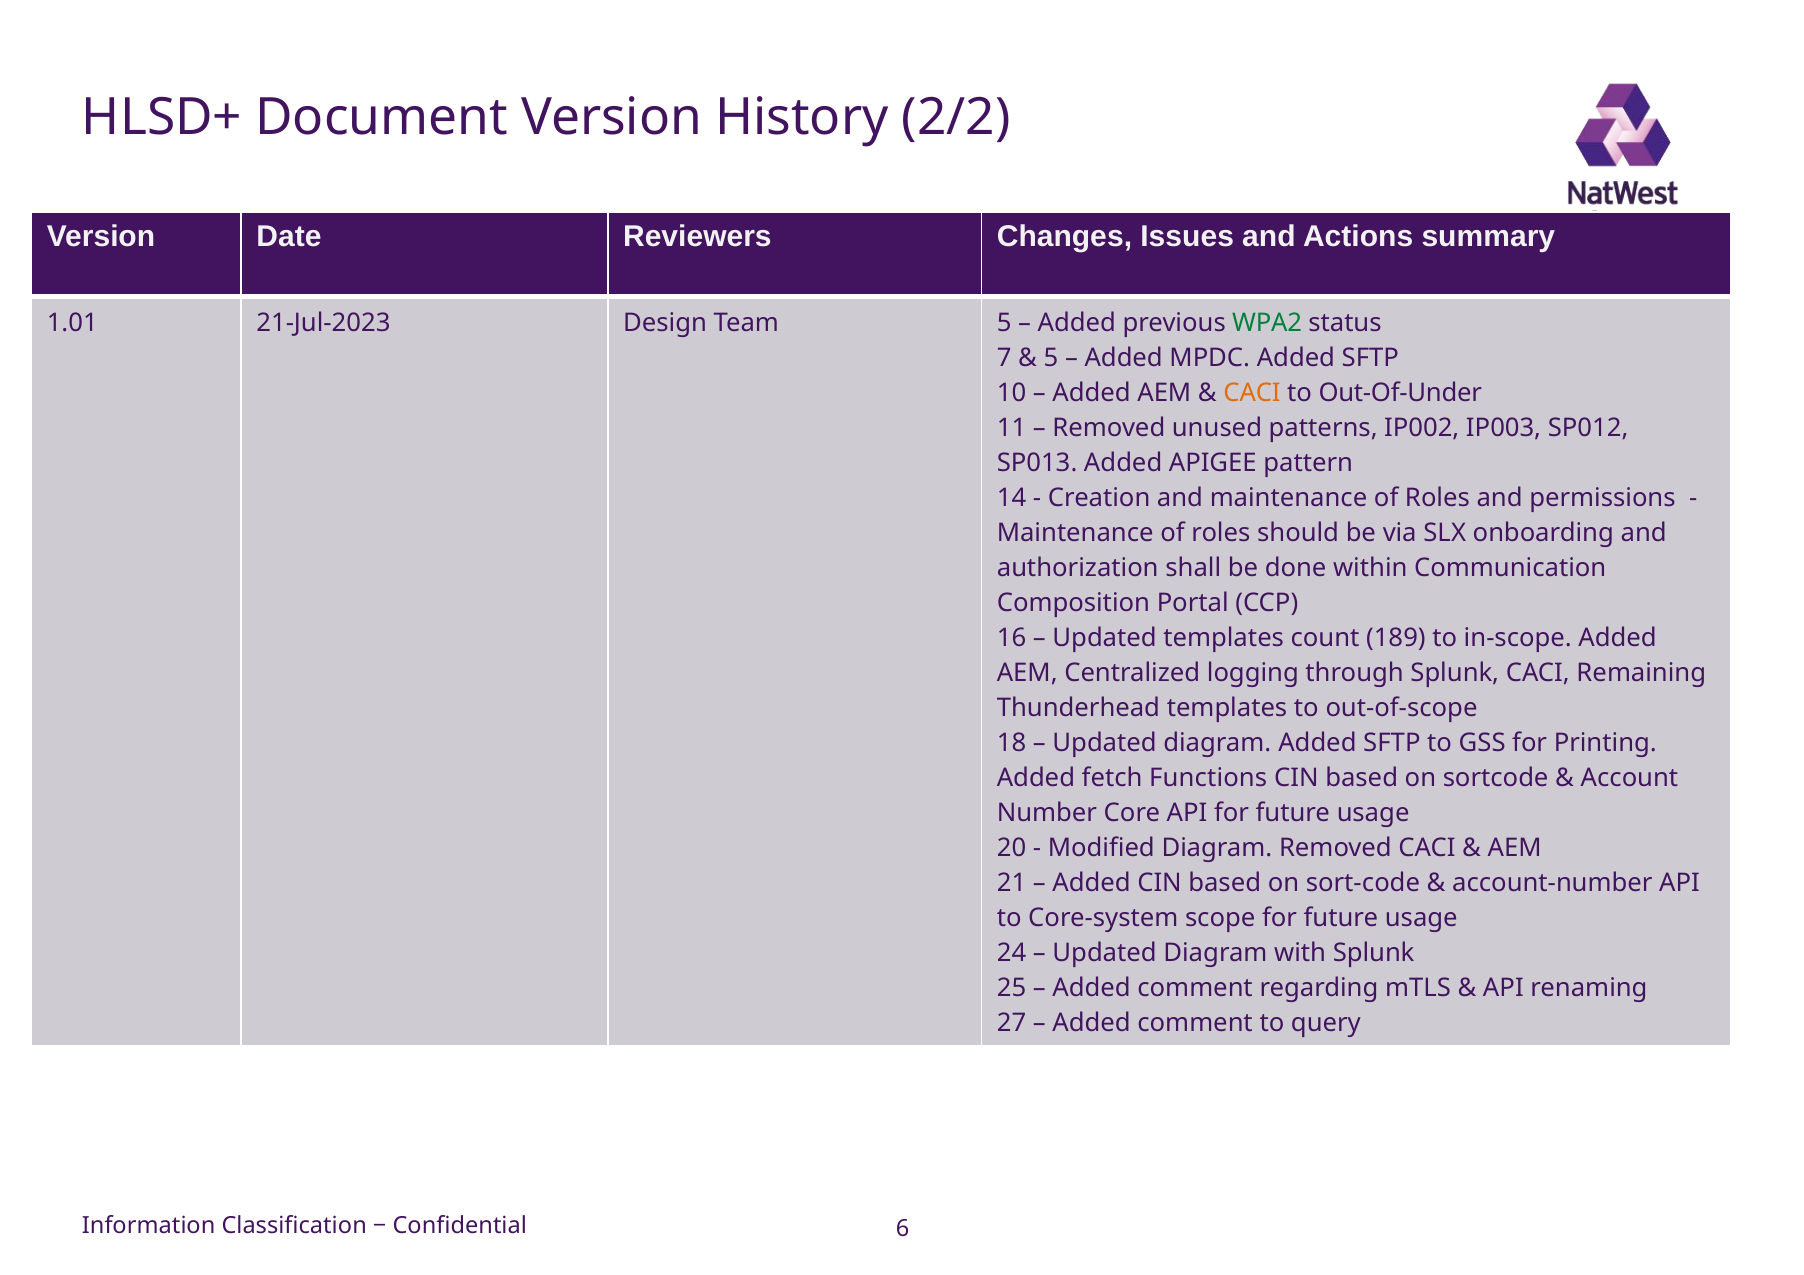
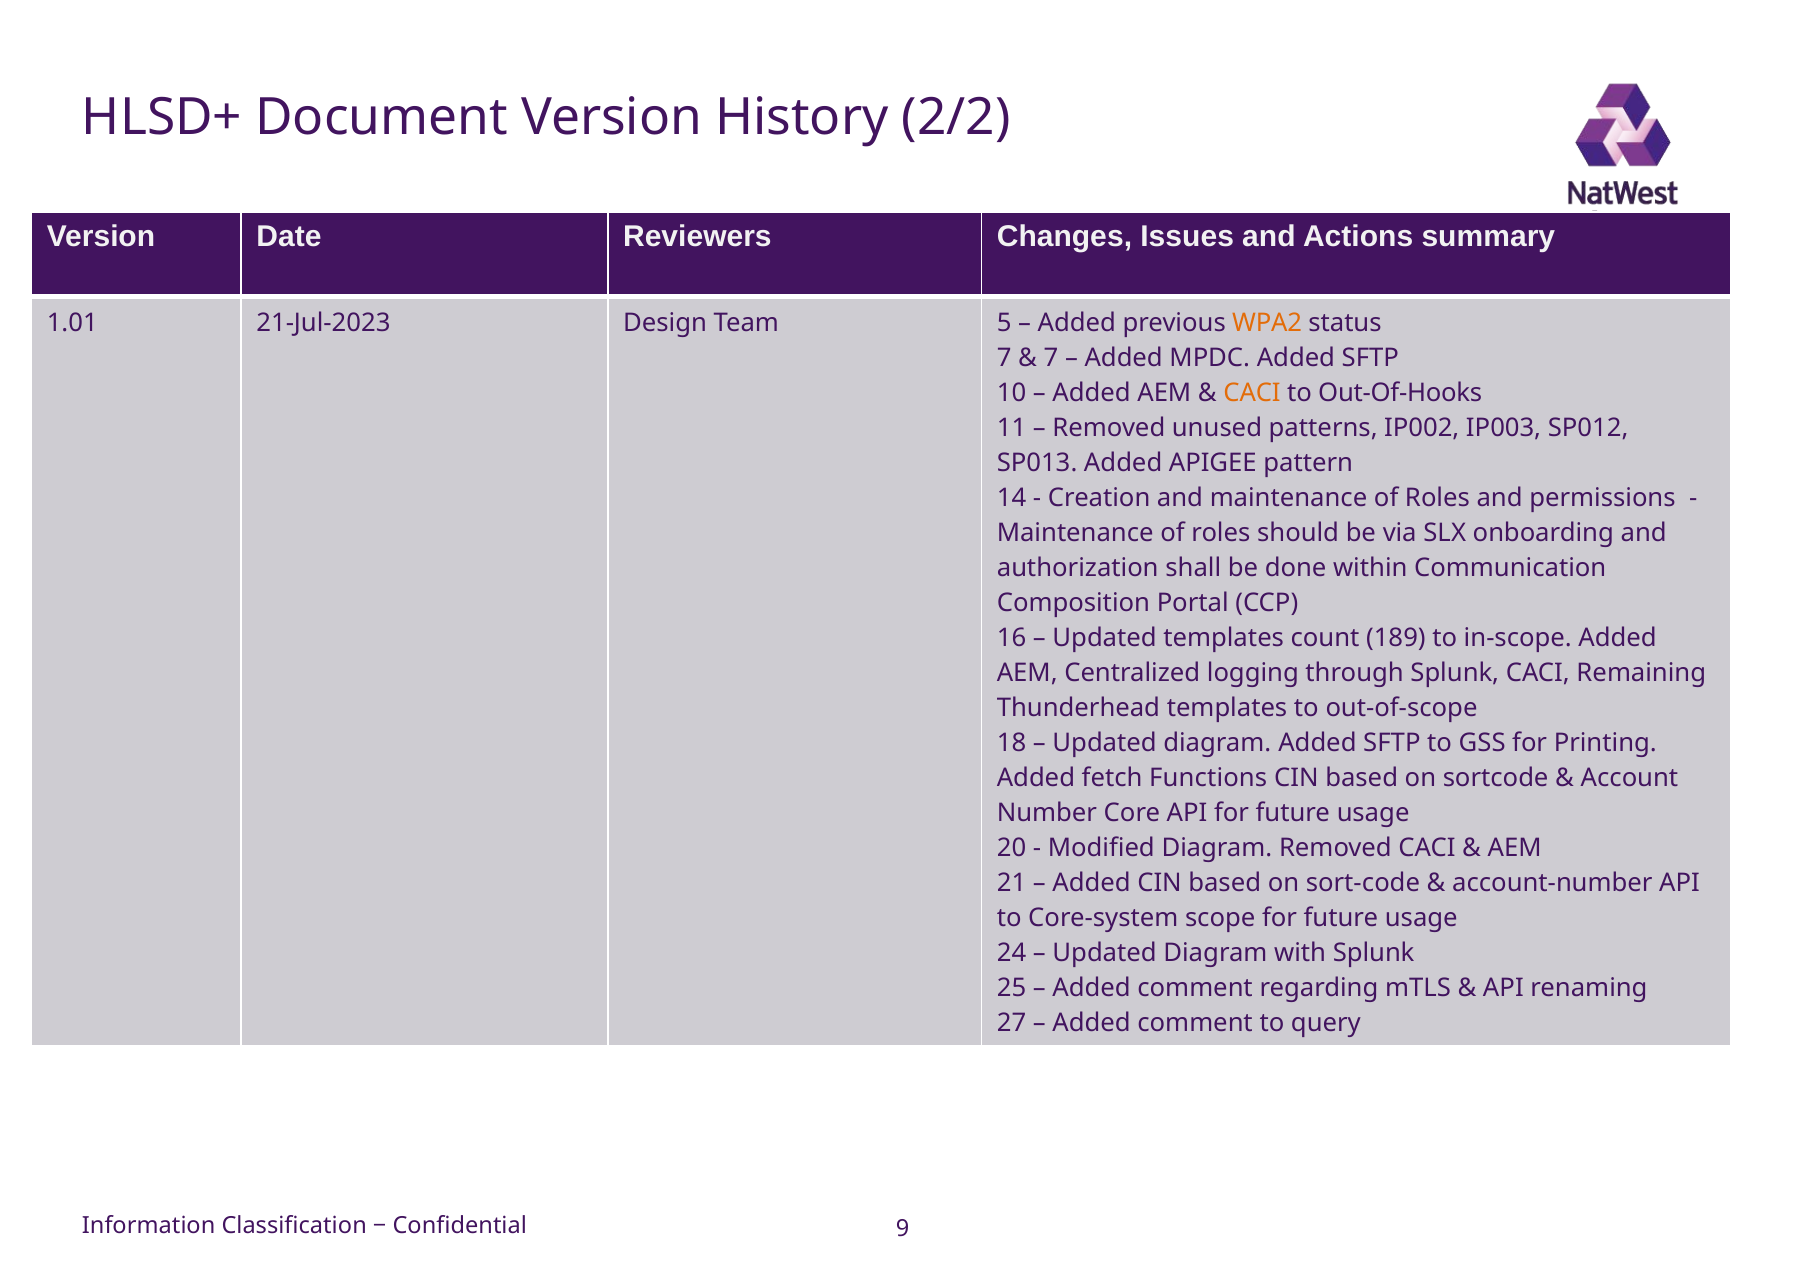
WPA2 colour: green -> orange (1267, 323)
5: 5 -> 7 (1051, 358)
Out-Of-Under: Out-Of-Under -> Out-Of-Hooks (1400, 393)
6: 6 -> 9 (903, 1230)
